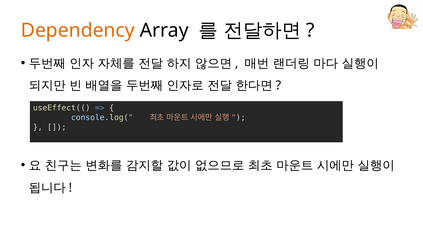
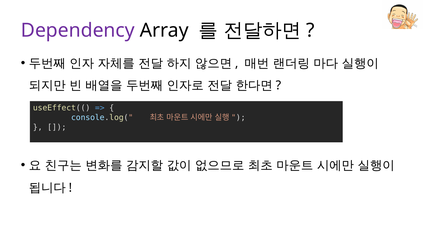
Dependency colour: orange -> purple (78, 30)
